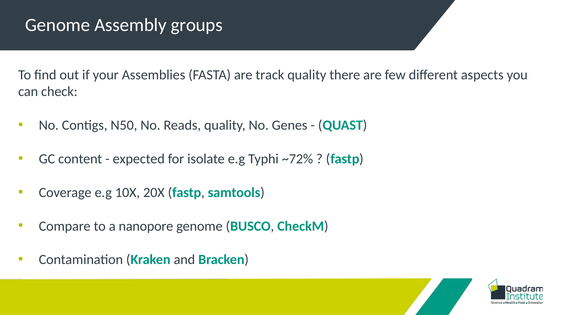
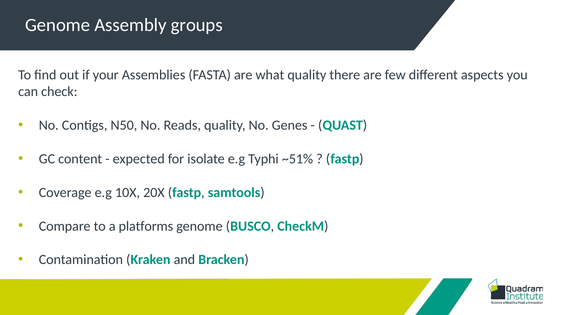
track: track -> what (270, 75)
~72%: ~72% -> ~51% (297, 159)
nanopore: nanopore -> platforms (146, 227)
